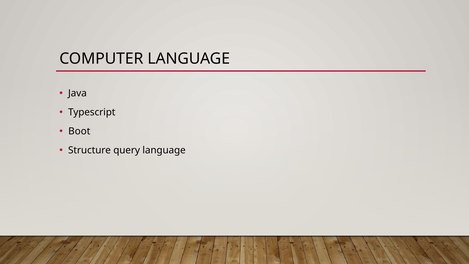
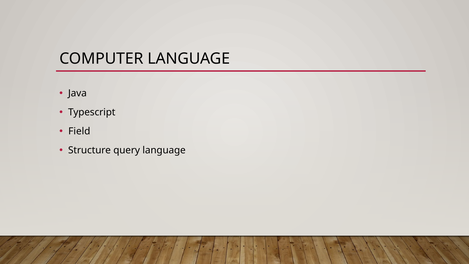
Boot: Boot -> Field (79, 131)
